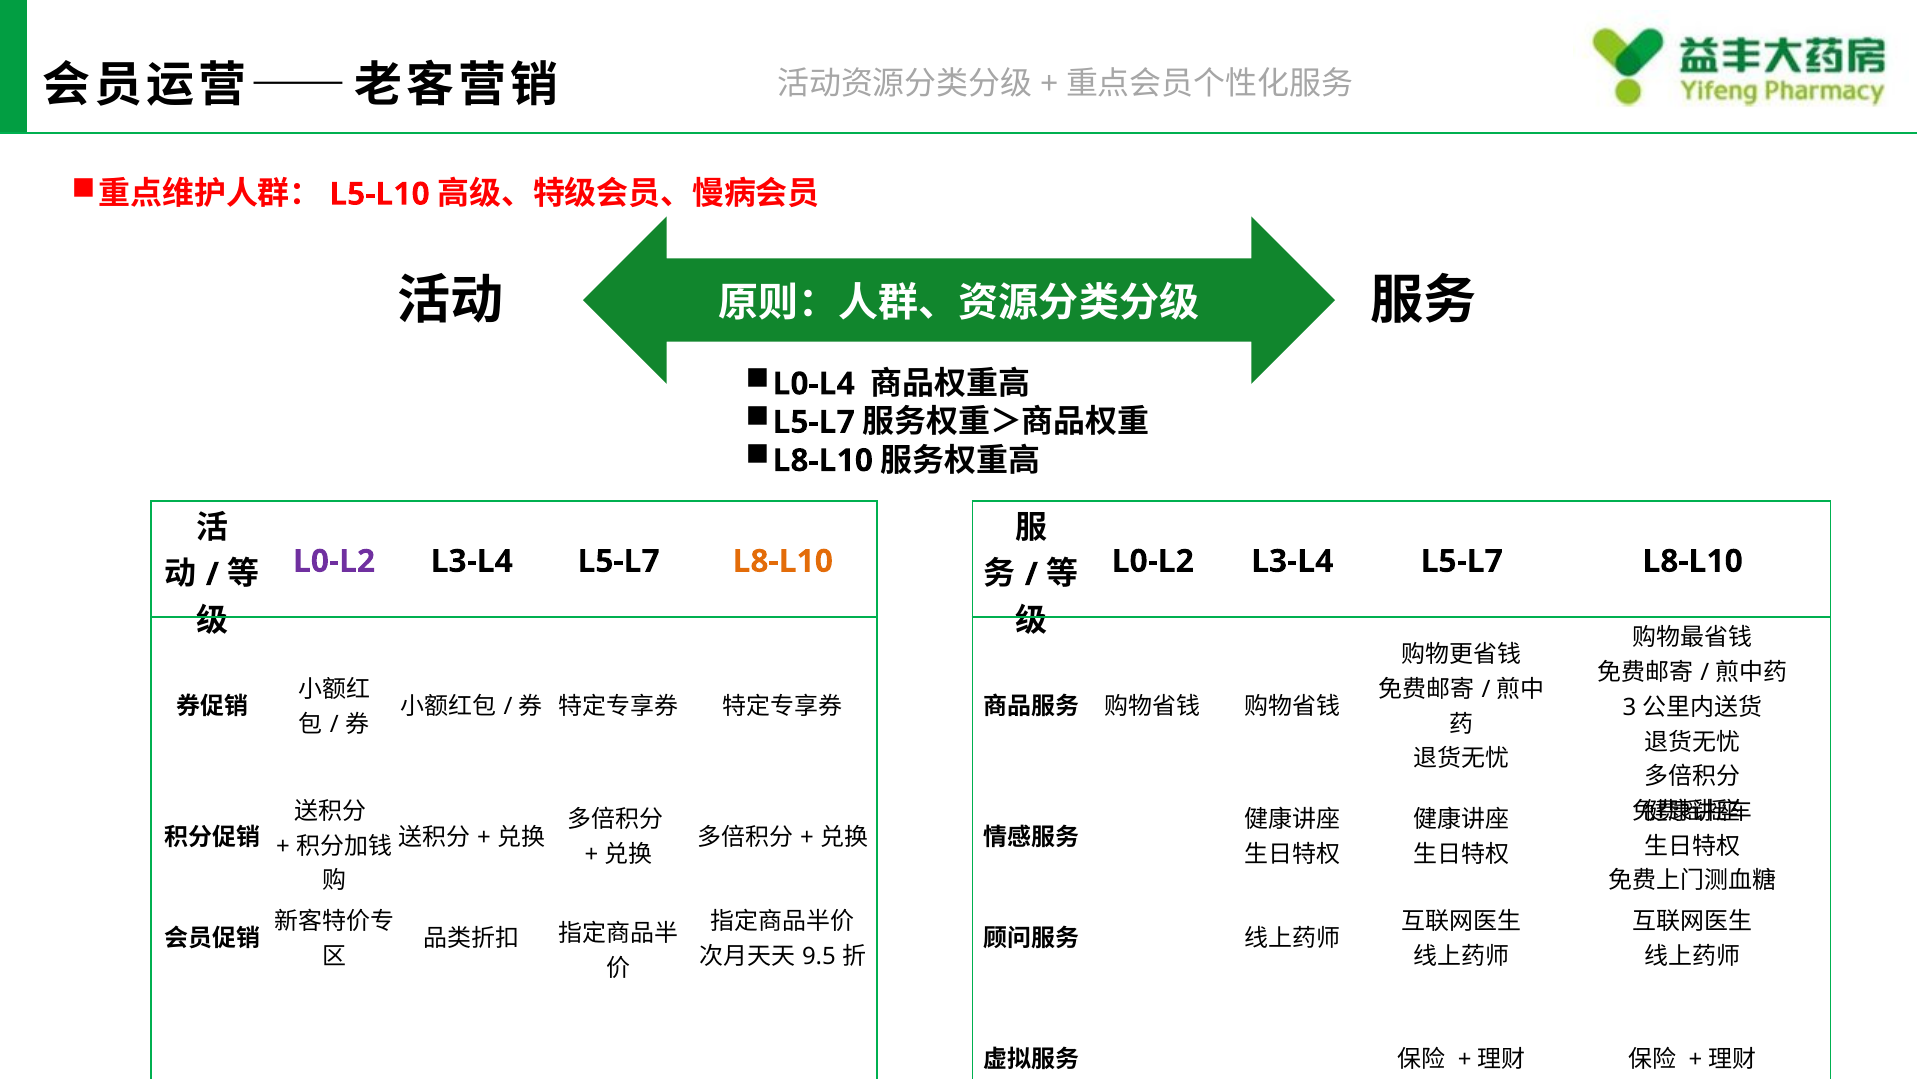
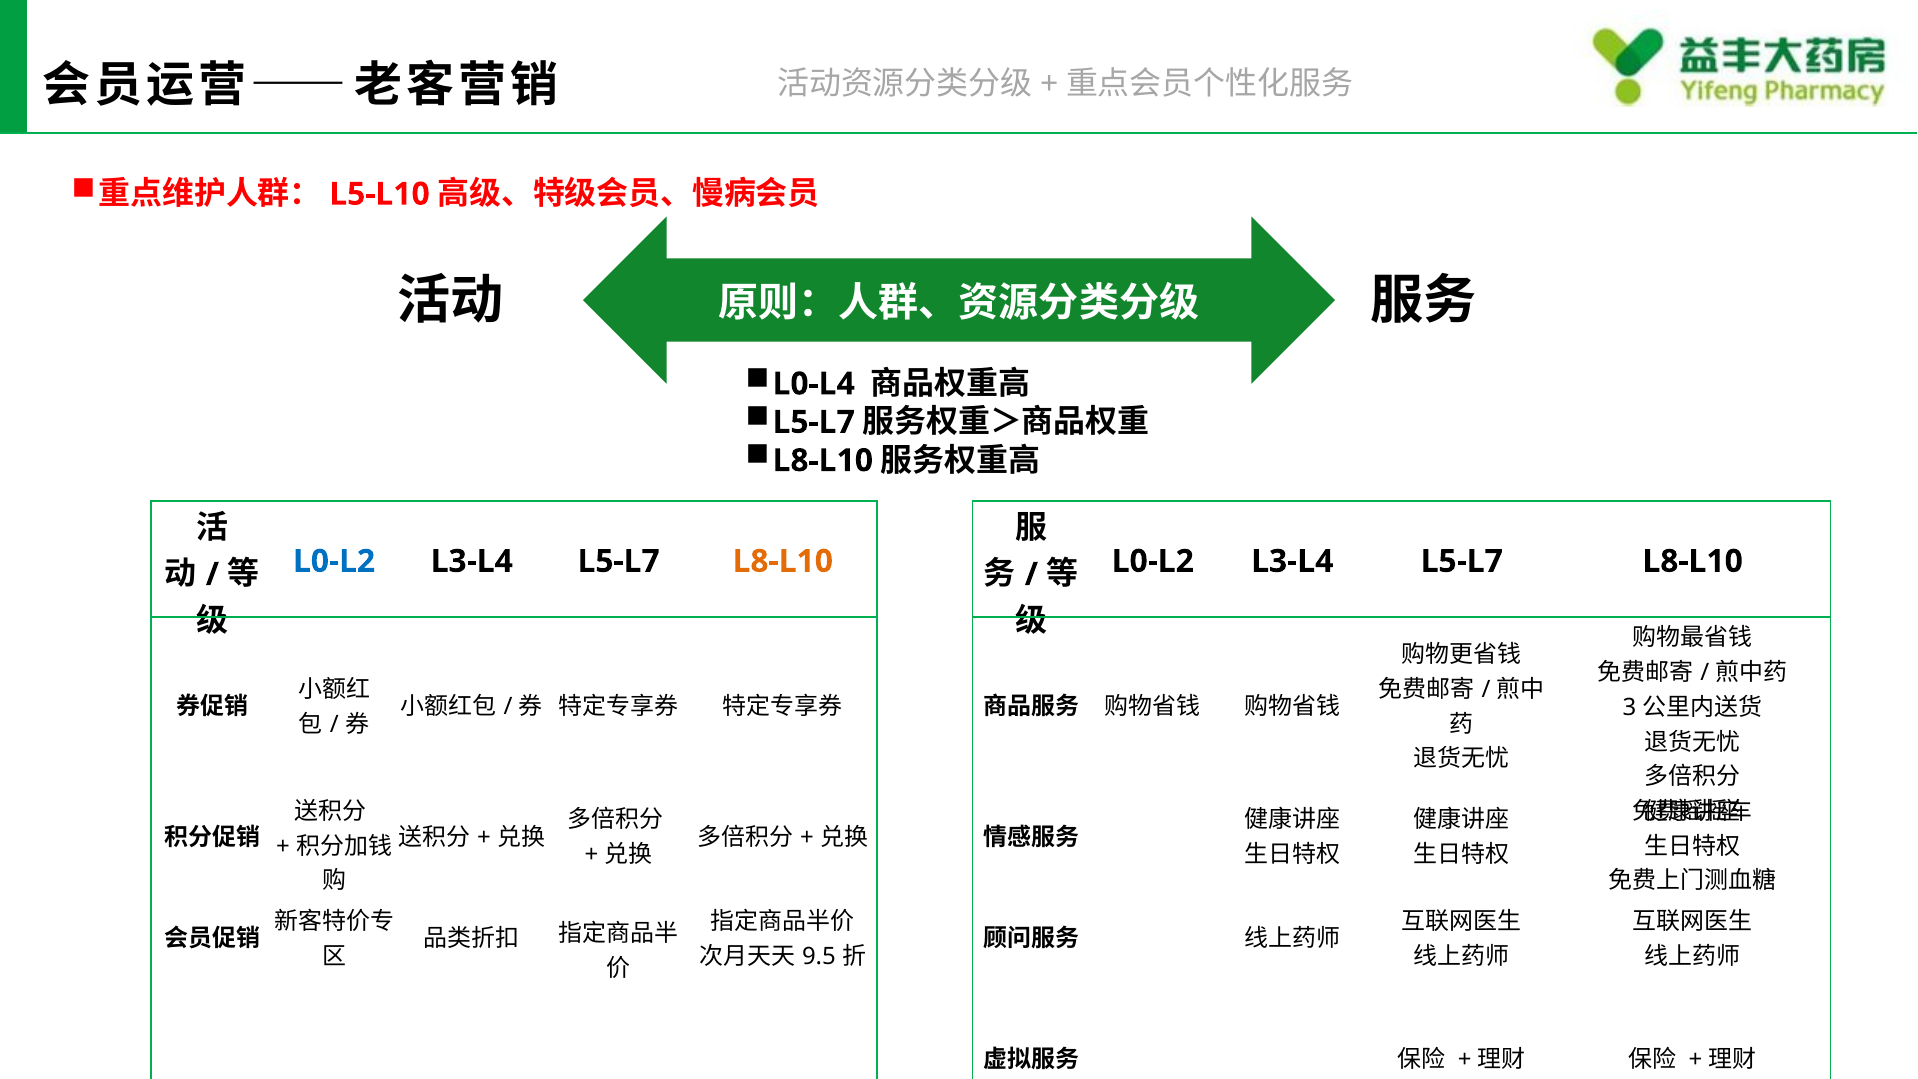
L0-L2 colour: purple -> blue (334, 561)
